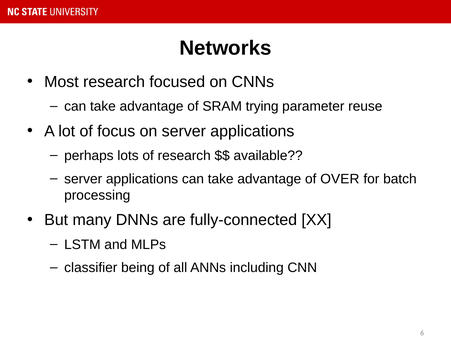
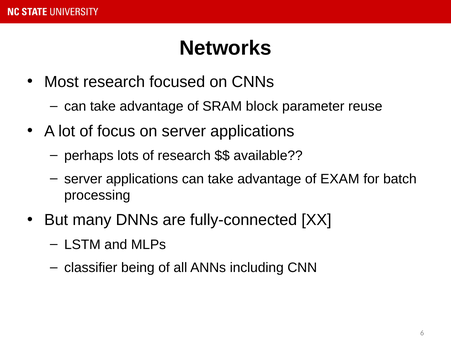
trying: trying -> block (262, 106)
OVER: OVER -> EXAM (340, 179)
